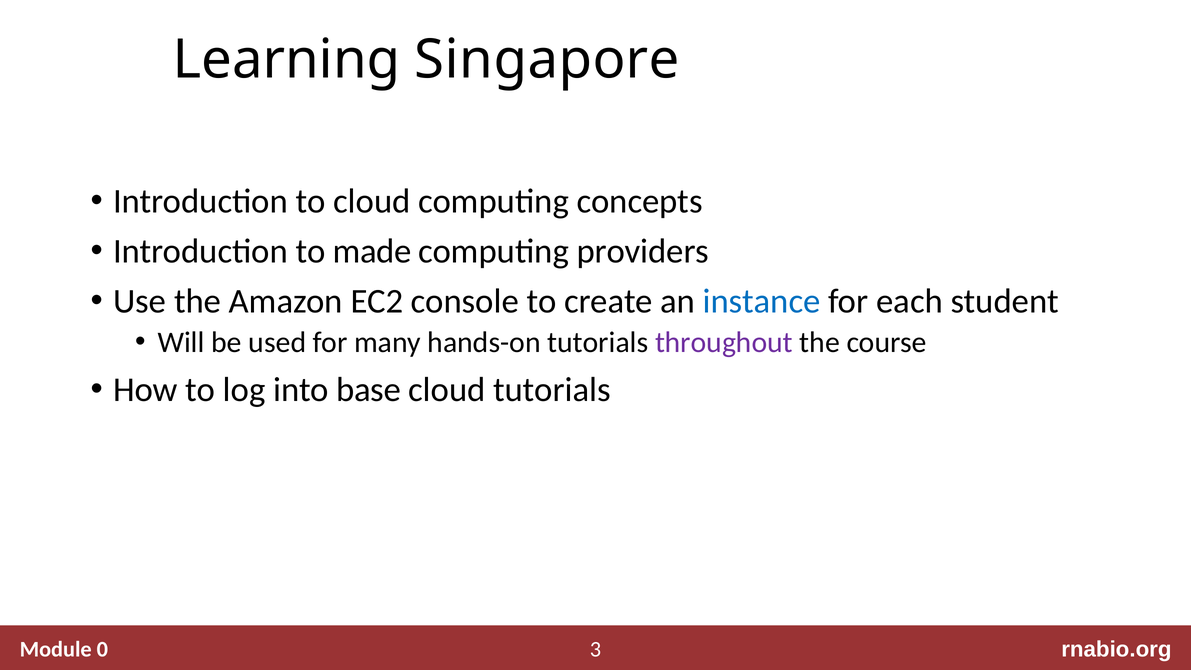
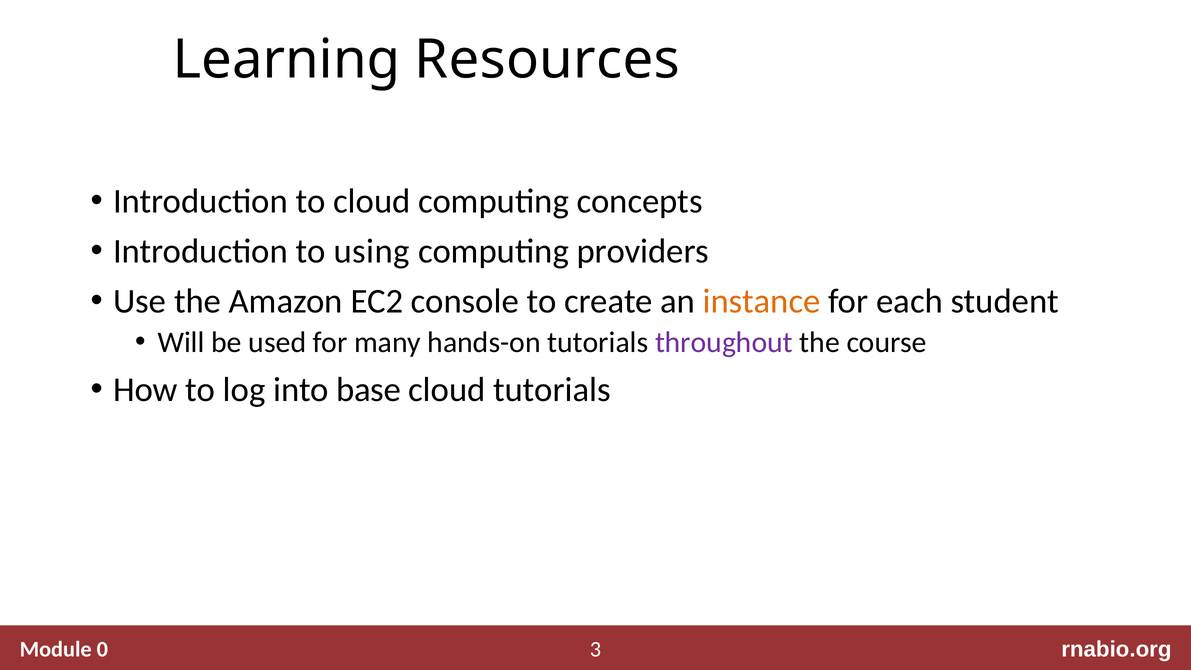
Singapore: Singapore -> Resources (547, 60)
made: made -> using (372, 251)
instance colour: blue -> orange (762, 301)
